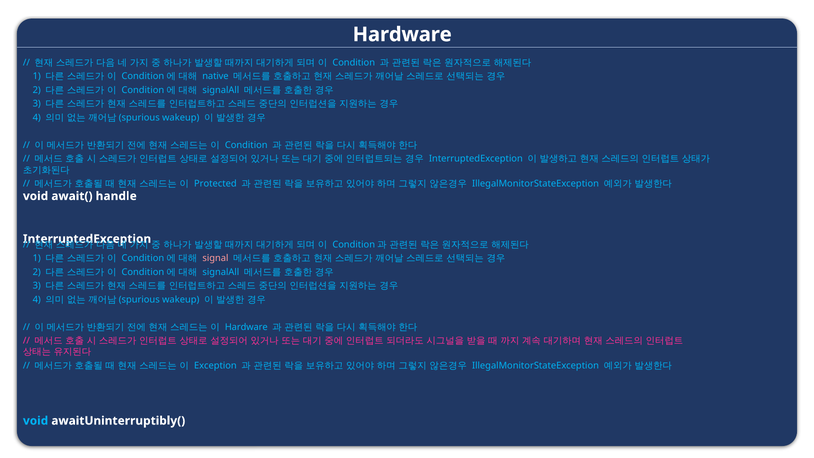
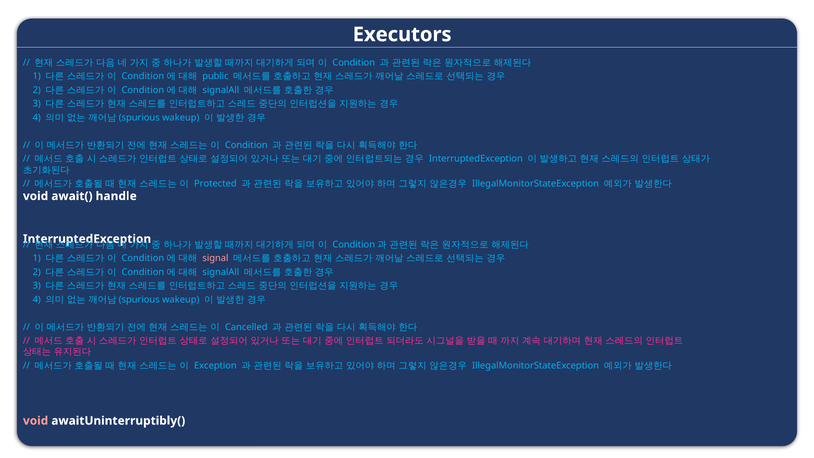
Hardware: Hardware -> Executors (402, 35)
native: native -> public (215, 76)
Hardware: Hardware -> Cancelled (246, 327)
void colour: light blue -> pink (36, 421)
